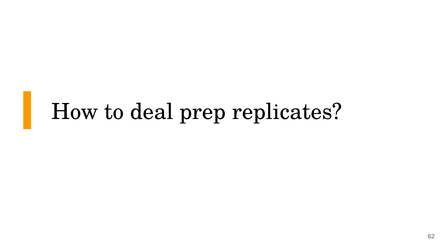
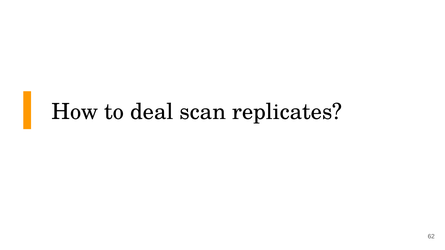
prep: prep -> scan (203, 112)
